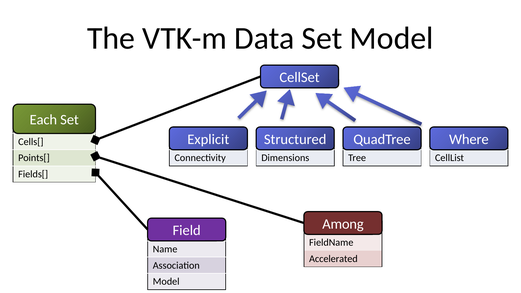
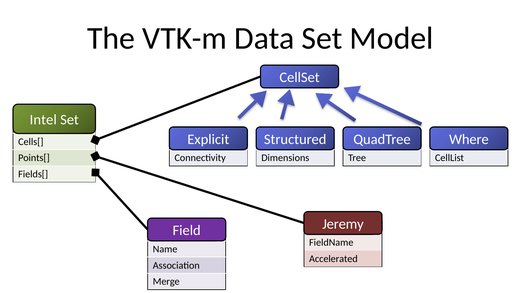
Each: Each -> Intel (43, 120)
Among: Among -> Jeremy (343, 224)
Model: Model -> Merge (166, 282)
